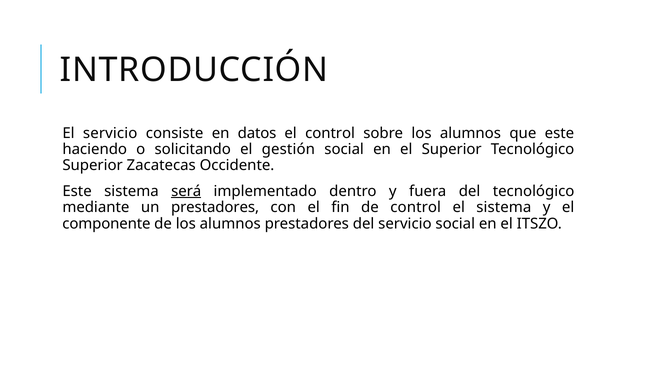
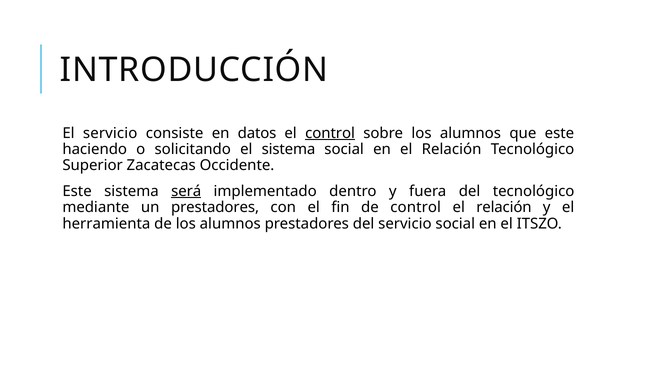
control underline: none -> present (330, 133)
el gestión: gestión -> sistema (288, 149)
en el Superior: Superior -> Relación (452, 149)
sistema: sistema -> relación (504, 208)
componente: componente -> herramienta (106, 224)
